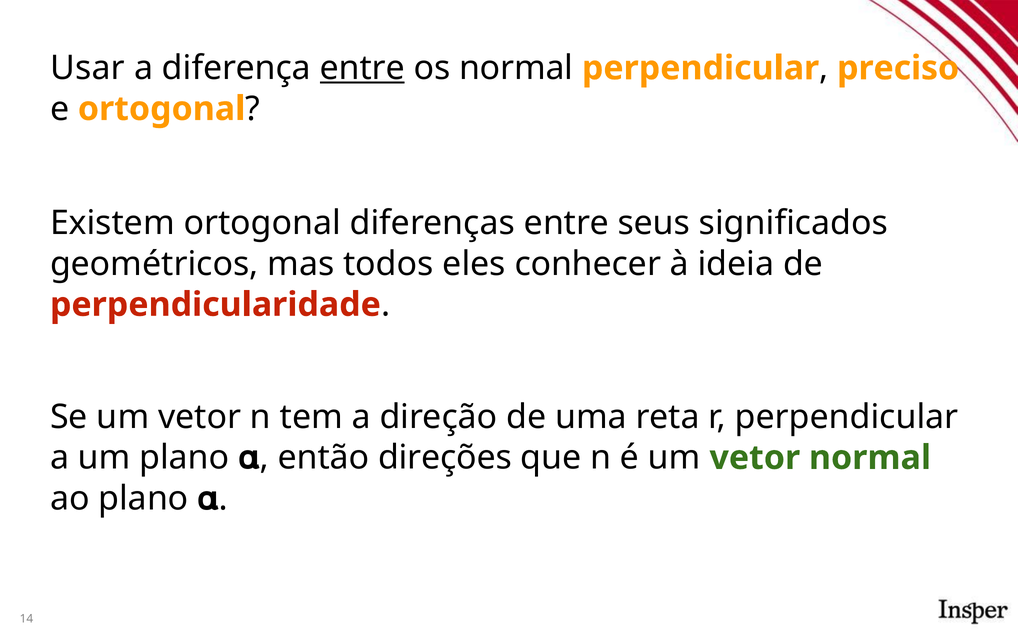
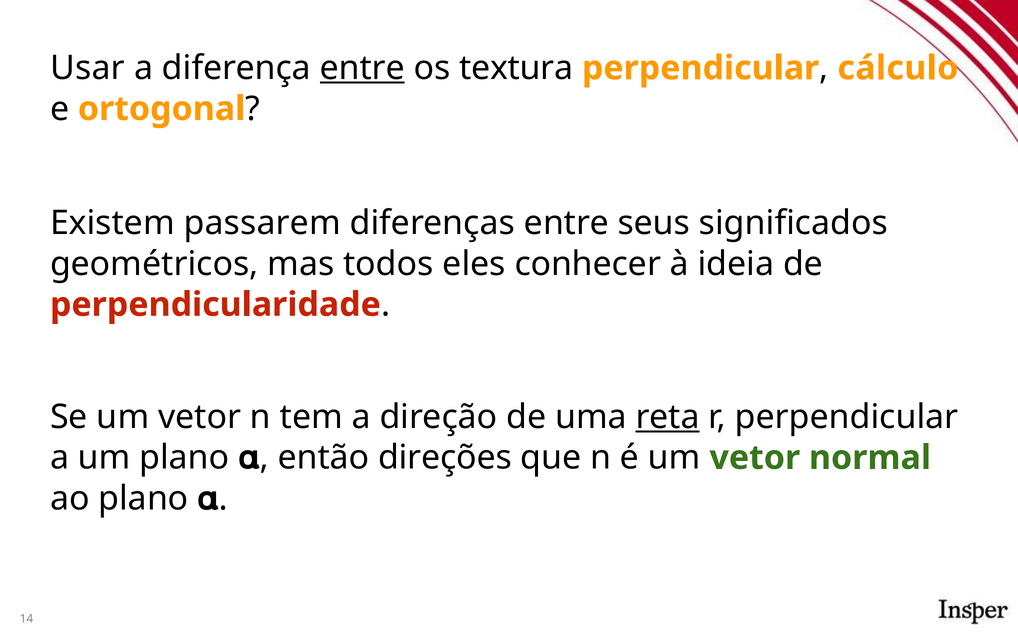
os normal: normal -> textura (516, 68)
preciso: preciso -> cálculo (898, 68)
Existem ortogonal: ortogonal -> passarem (262, 223)
reta underline: none -> present (668, 417)
